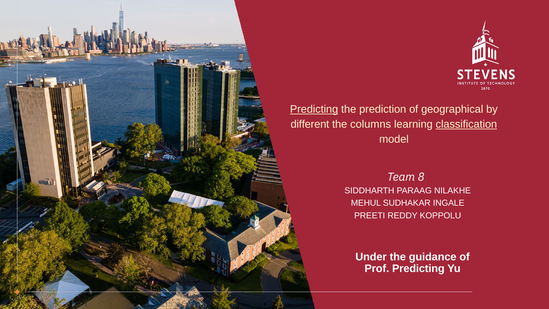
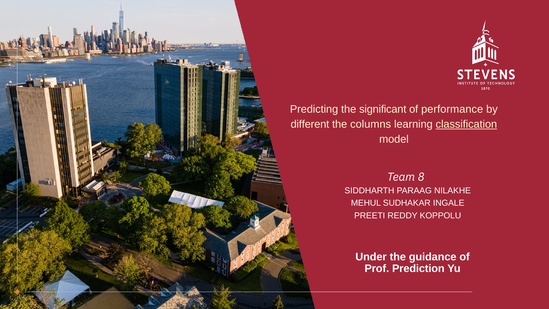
Predicting underline: present -> none (314, 109)
prediction: prediction -> significant (383, 109)
geographical: geographical -> performance (452, 109)
Prof Predicting: Predicting -> Prediction (418, 268)
